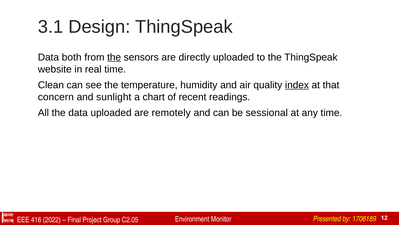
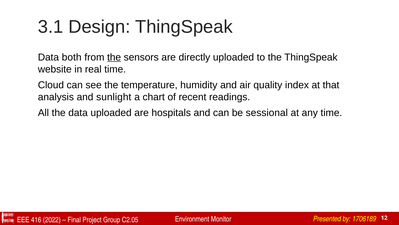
Clean: Clean -> Cloud (51, 85)
index underline: present -> none (297, 85)
concern: concern -> analysis (56, 97)
remotely: remotely -> hospitals (171, 112)
